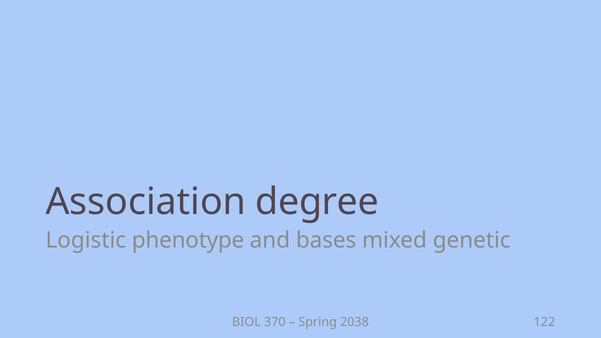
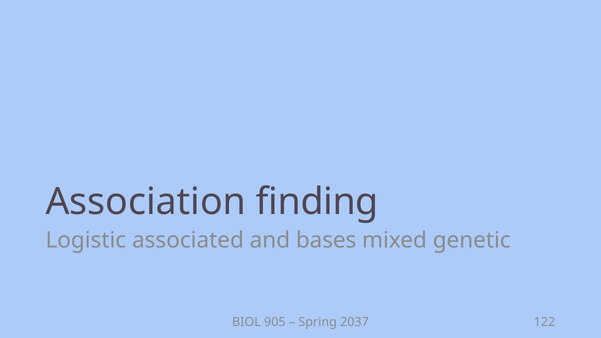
degree: degree -> finding (317, 202)
phenotype: phenotype -> associated (188, 241)
370: 370 -> 905 (275, 322)
2038: 2038 -> 2037 (354, 322)
